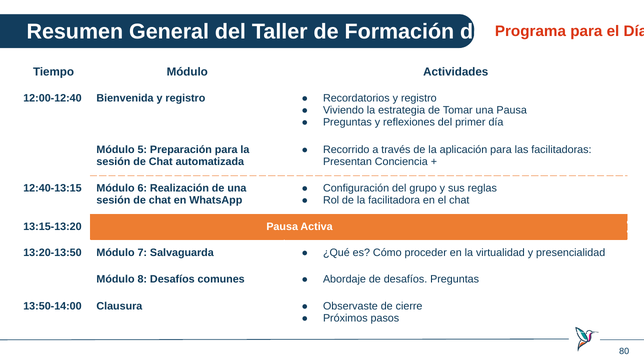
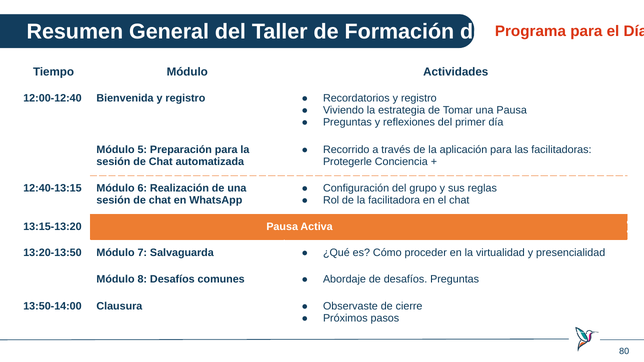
Presentan: Presentan -> Protegerle (347, 162)
